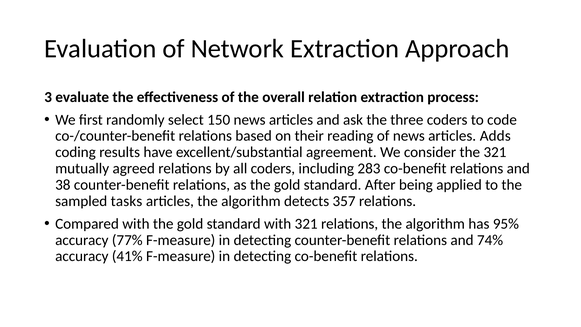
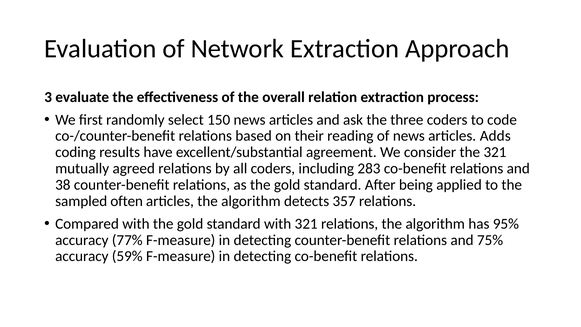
tasks: tasks -> often (127, 201)
74%: 74% -> 75% (490, 240)
41%: 41% -> 59% (127, 256)
